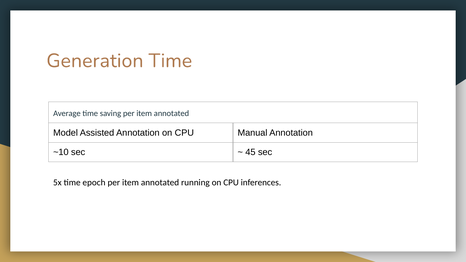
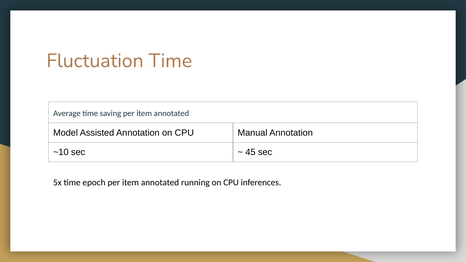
Generation: Generation -> Fluctuation (95, 61)
